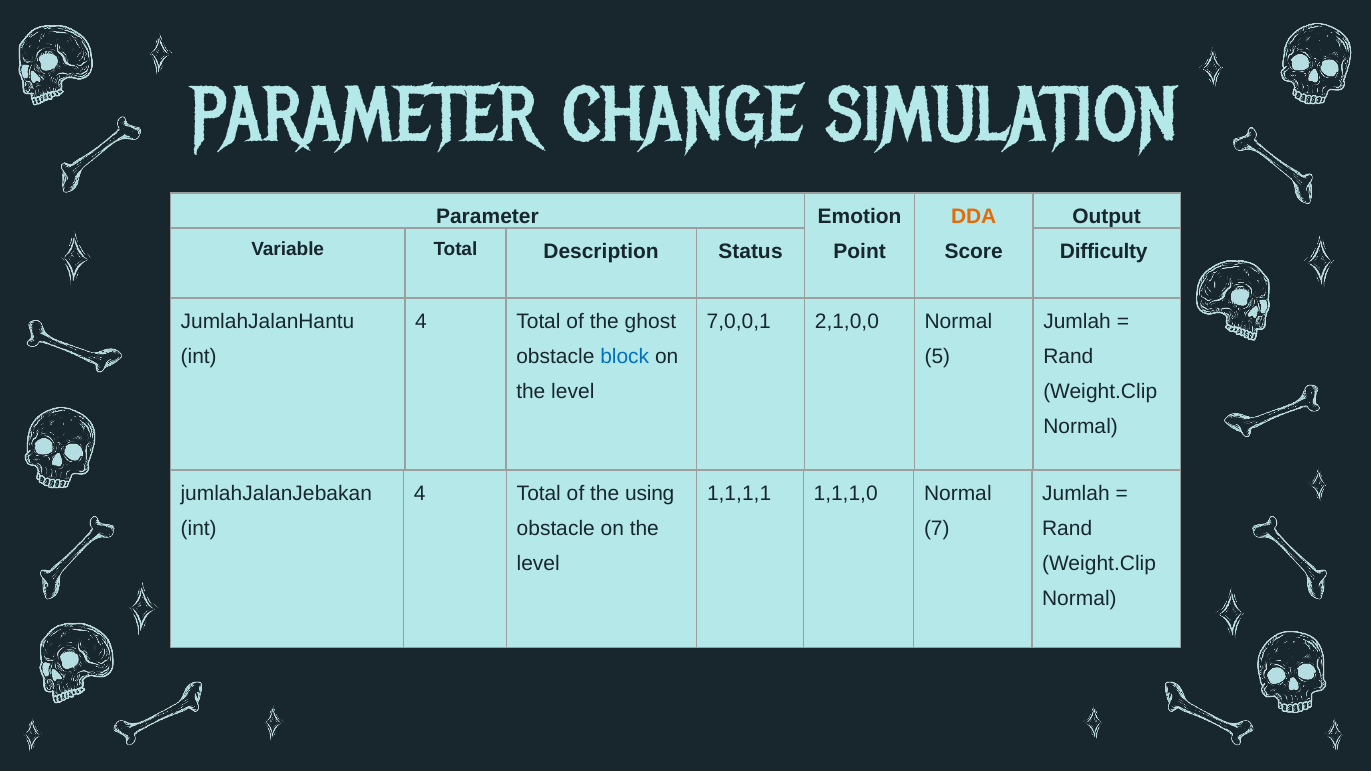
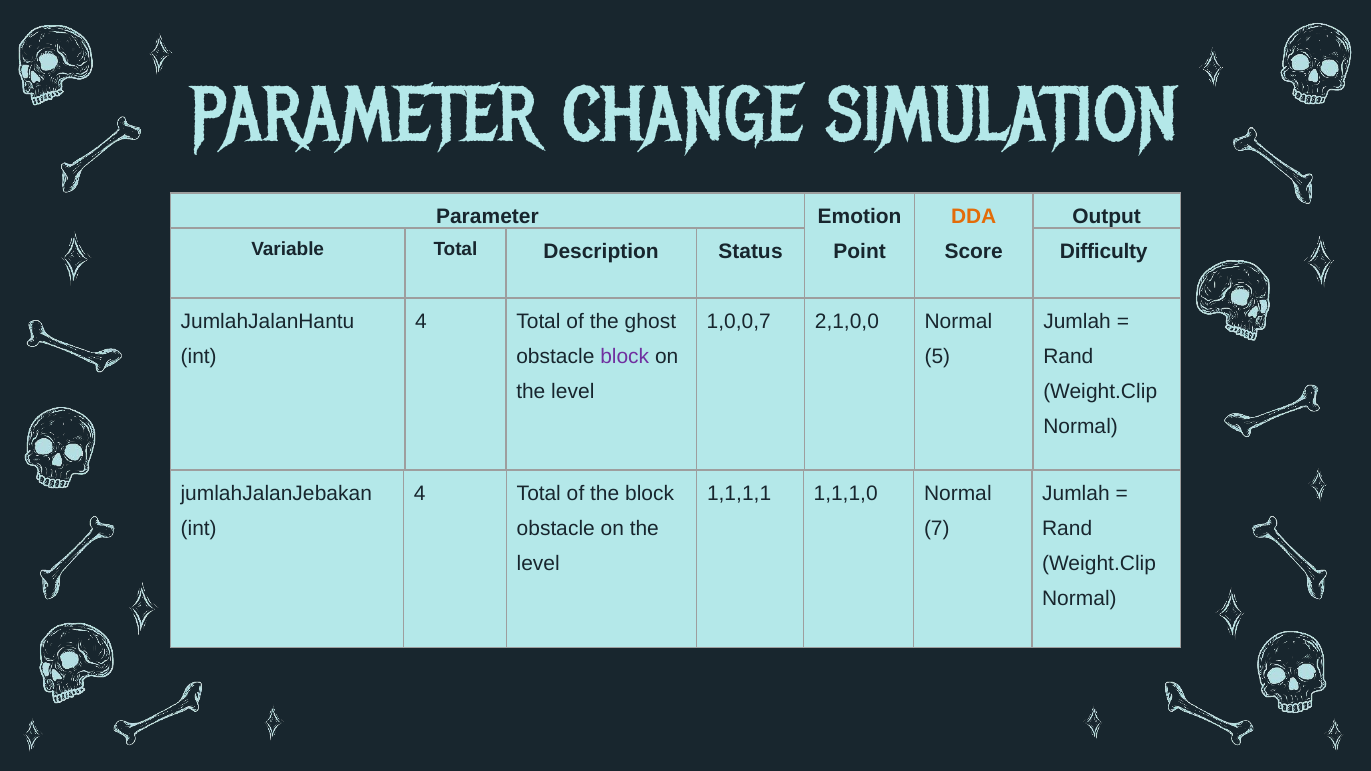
7,0,0,1: 7,0,0,1 -> 1,0,0,7 (739, 322)
block colour: blue -> purple (625, 357)
the using: using -> block (650, 494)
